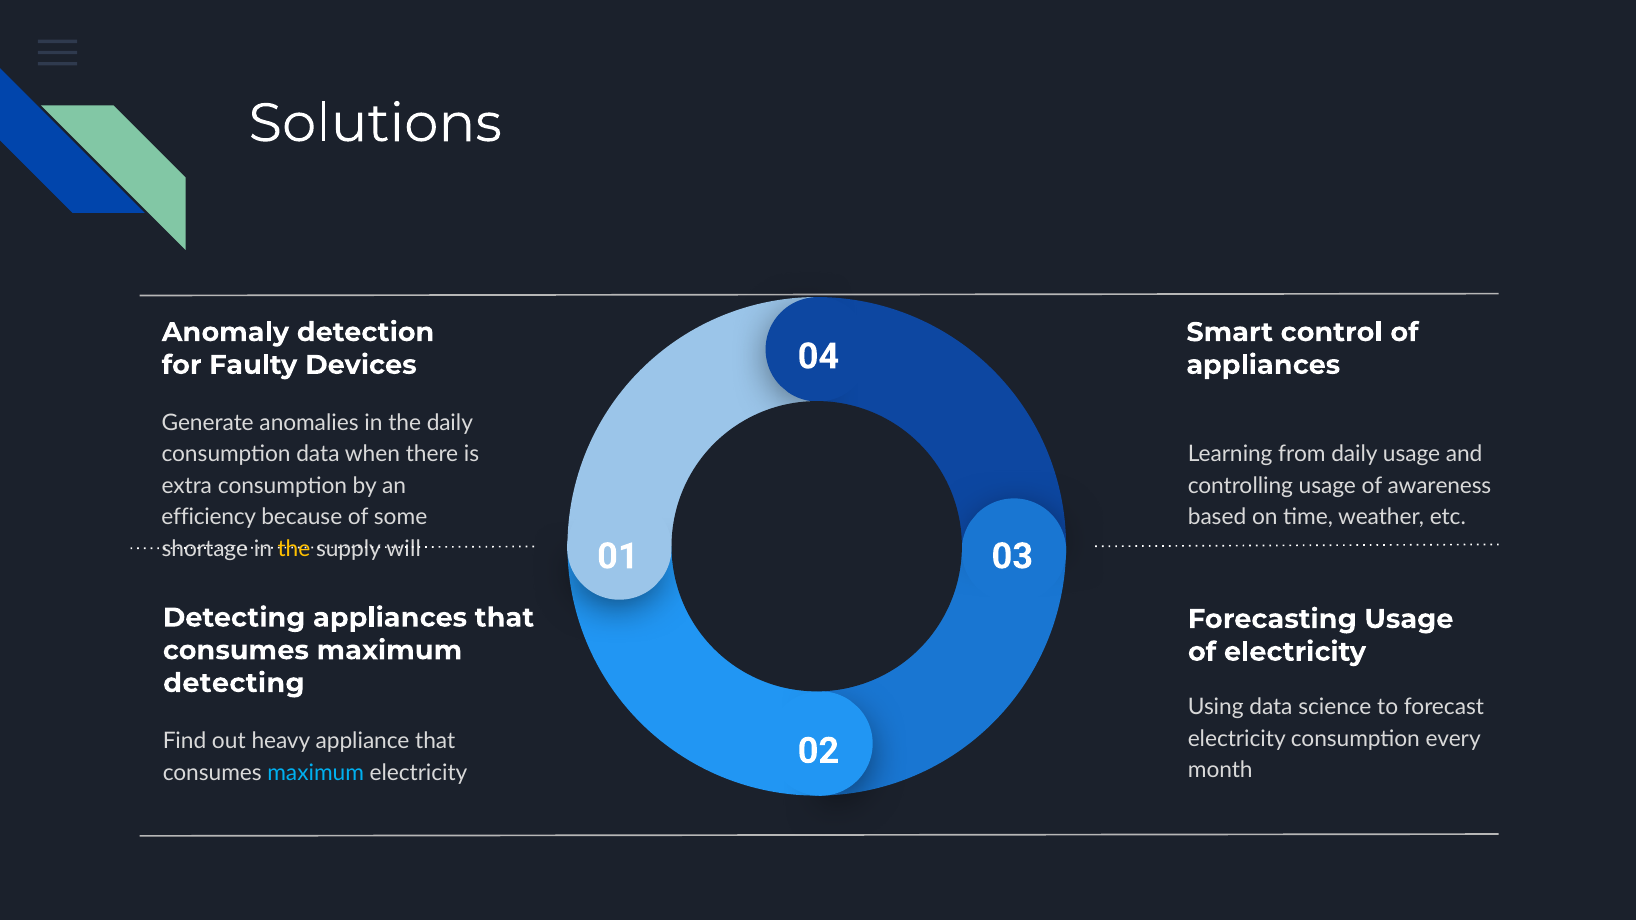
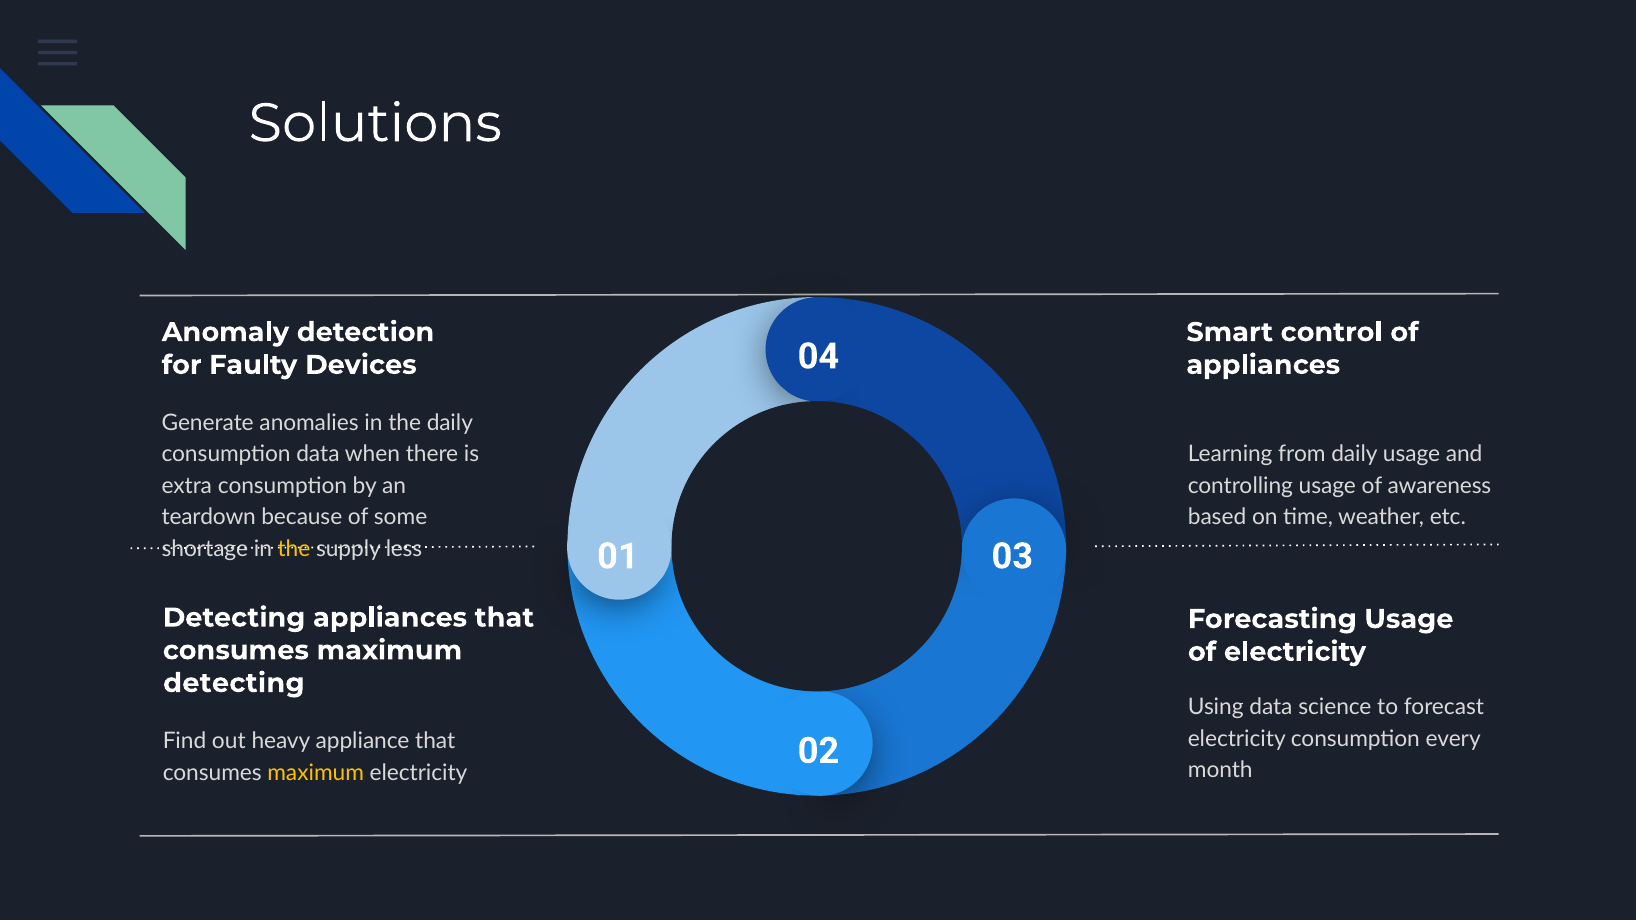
efficiency: efficiency -> teardown (209, 517)
will: will -> less (404, 549)
maximum colour: light blue -> yellow (316, 773)
